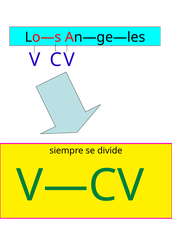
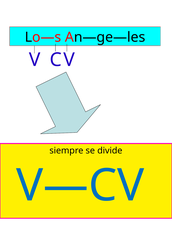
V—CV colour: green -> blue (80, 186)
